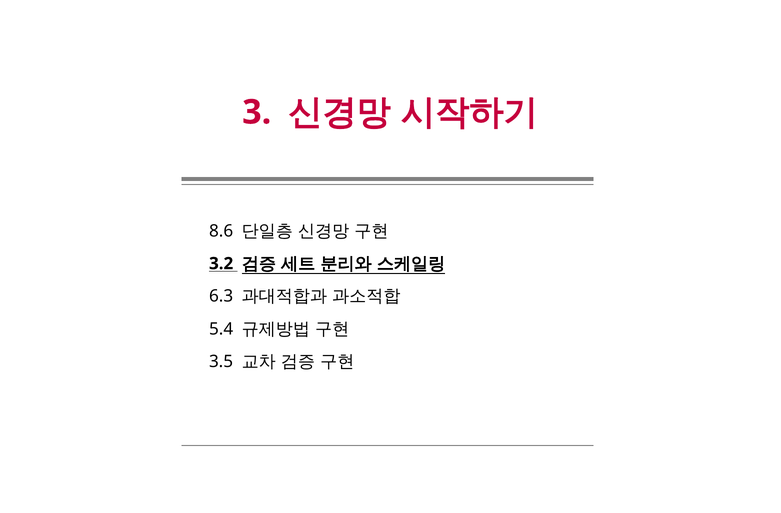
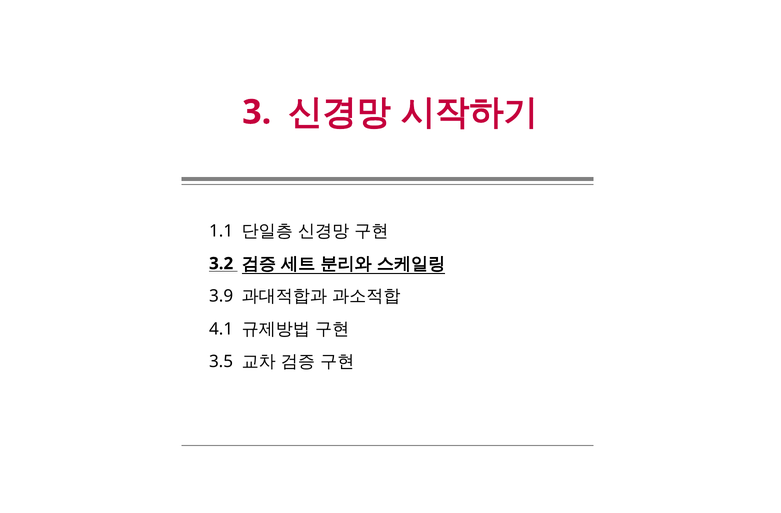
8.6: 8.6 -> 1.1 (221, 231)
6.3: 6.3 -> 3.9 (221, 296)
5.4: 5.4 -> 4.1 (221, 329)
